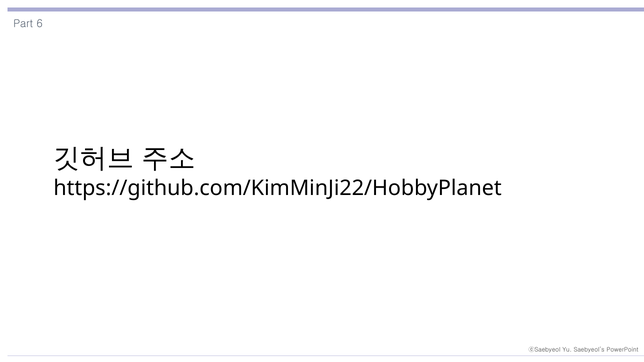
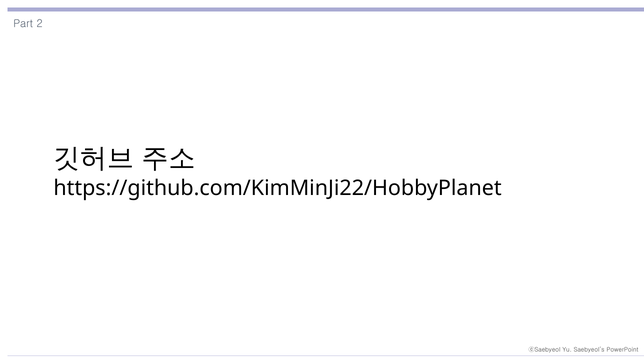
6: 6 -> 2 (40, 24)
